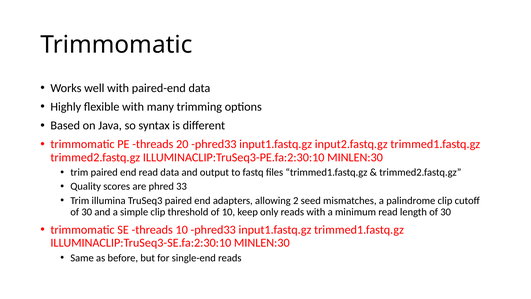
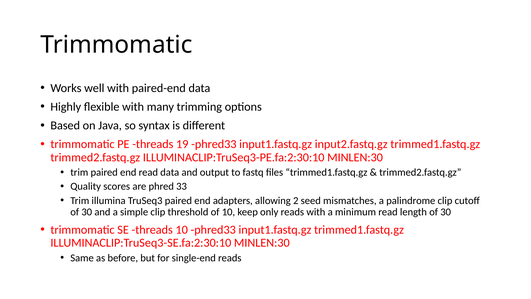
20: 20 -> 19 (182, 144)
